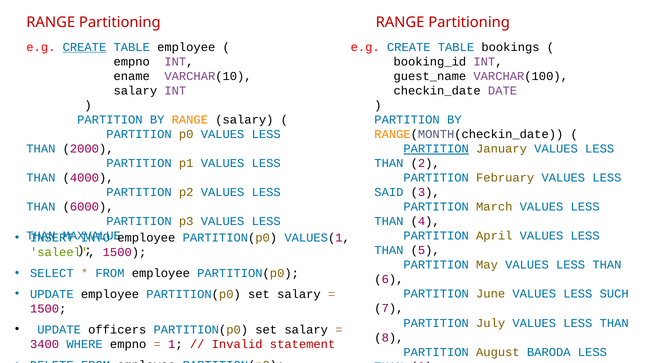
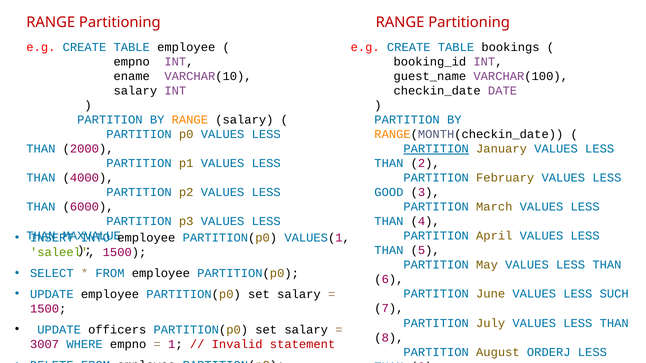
CREATE underline: present -> none (84, 47)
SAID: SAID -> GOOD (389, 193)
3400: 3400 -> 3007 (45, 344)
BARODA: BARODA -> ORDERJ (549, 352)
